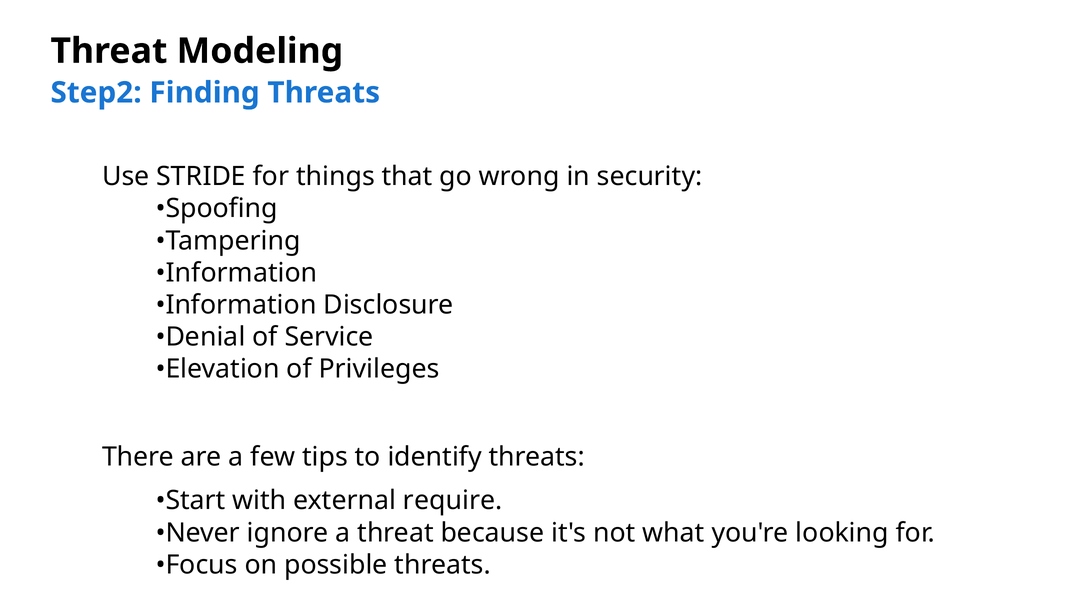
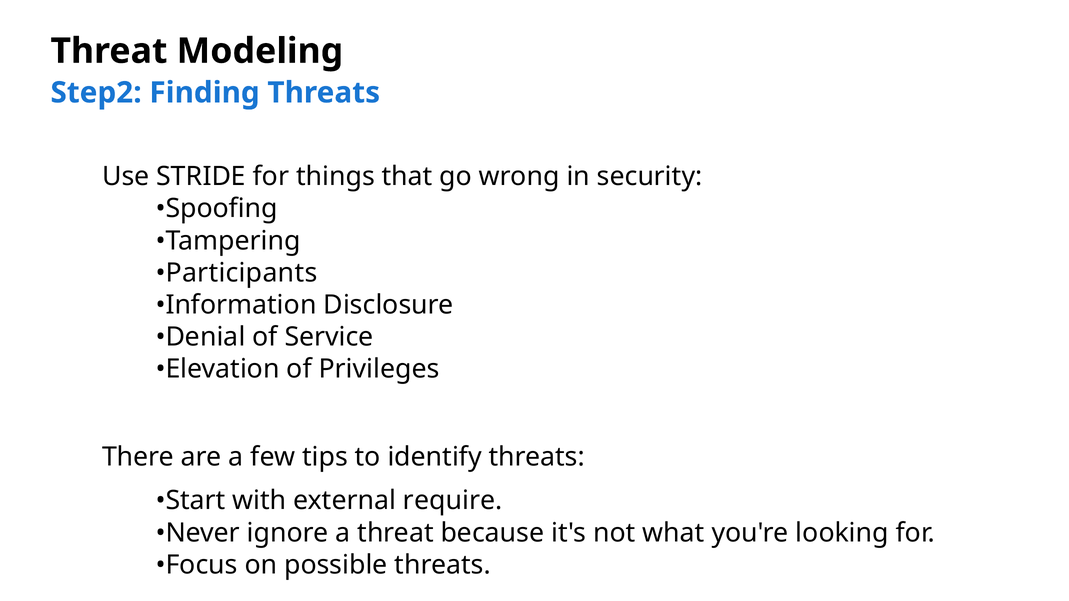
Information: Information -> Participants (236, 273)
